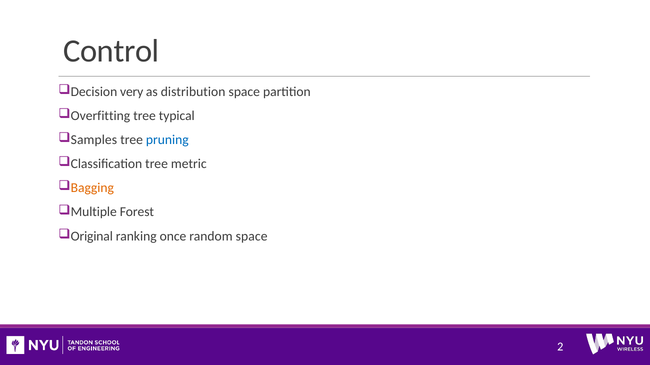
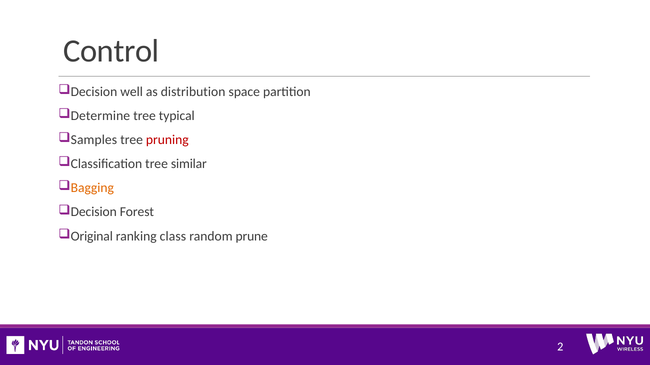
very: very -> well (132, 92)
Overfitting: Overfitting -> Determine (100, 116)
pruning colour: blue -> red (167, 140)
metric: metric -> similar (189, 164)
Multiple: Multiple -> Decision (94, 212)
once: once -> class (173, 237)
random space: space -> prune (252, 237)
